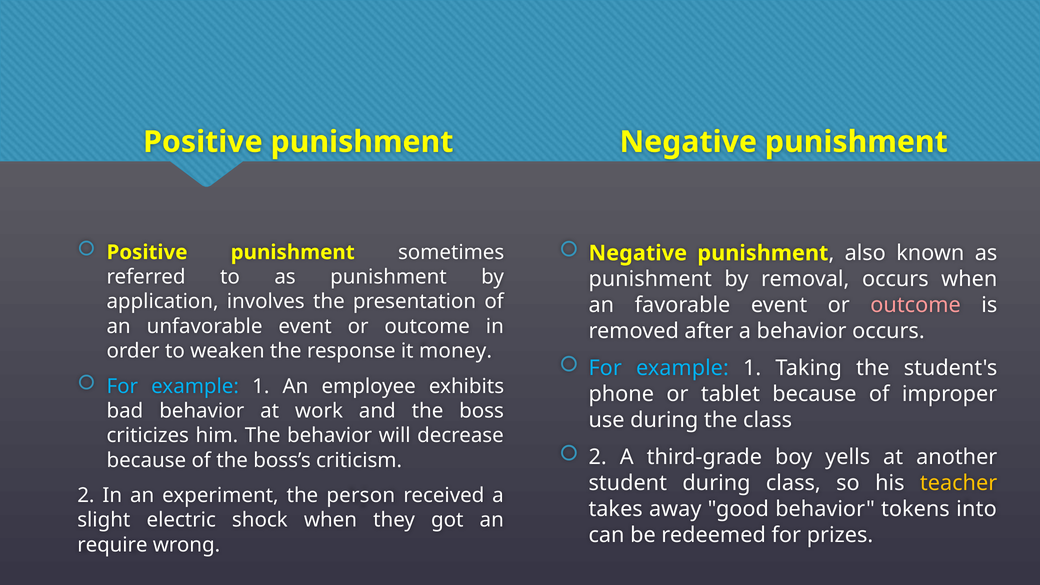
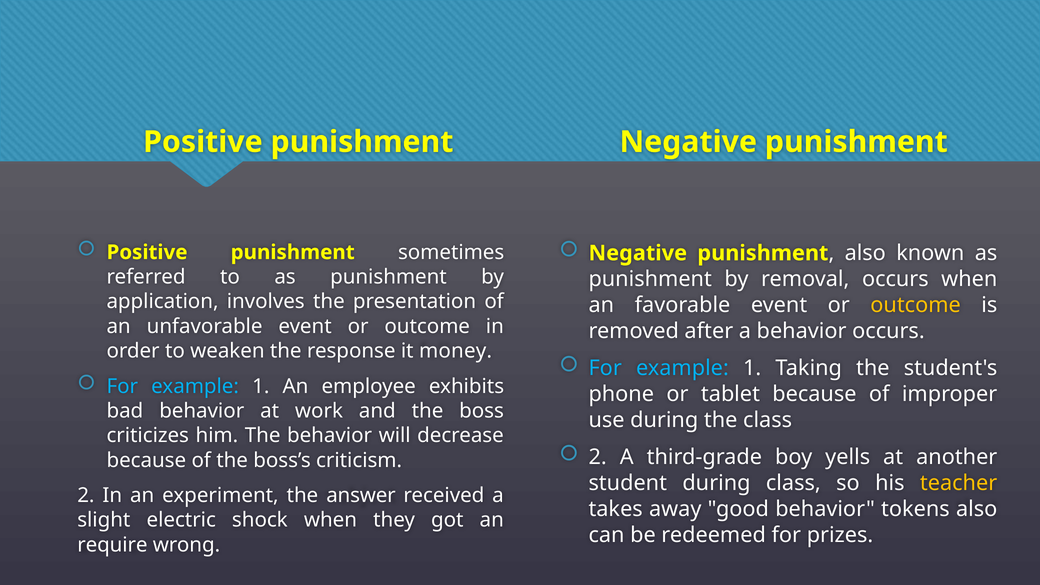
outcome colour: pink -> yellow (916, 305)
person: person -> answer (361, 496)
tokens into: into -> also (977, 509)
